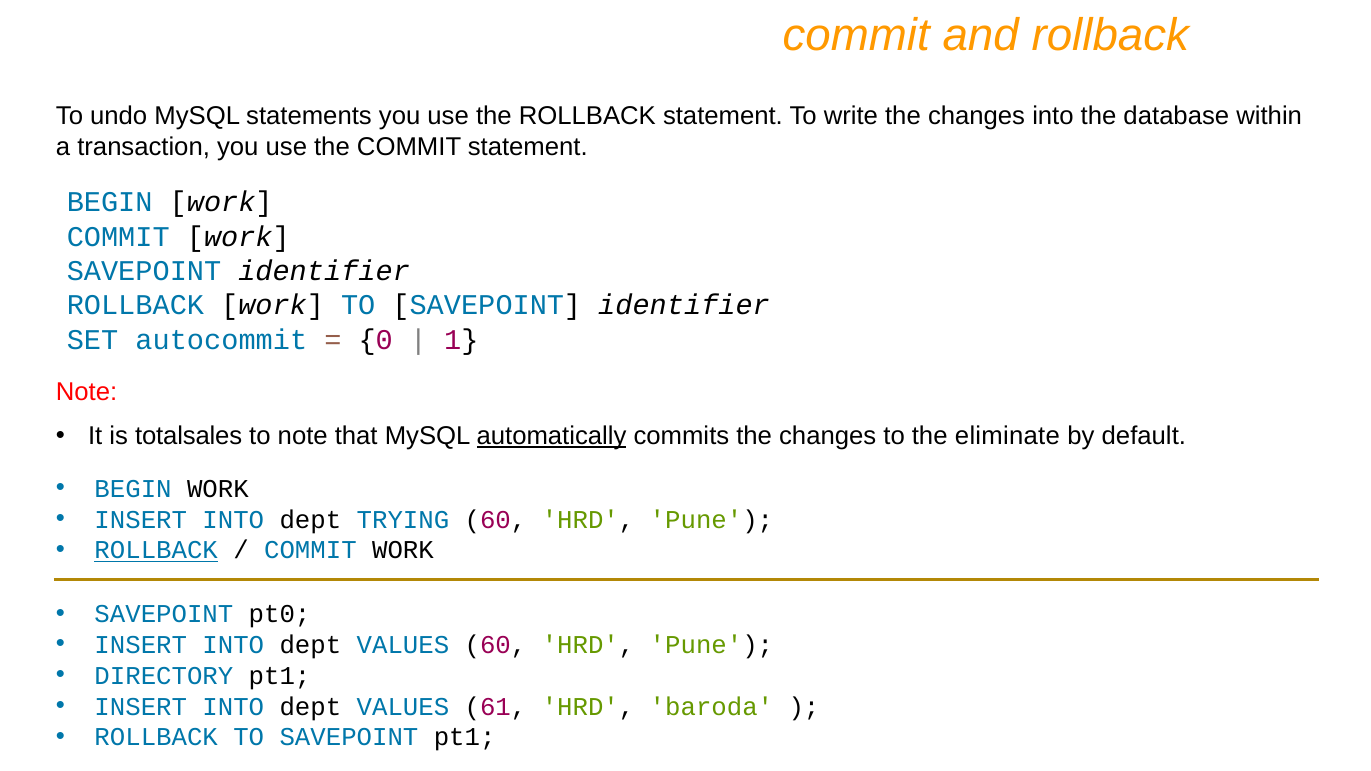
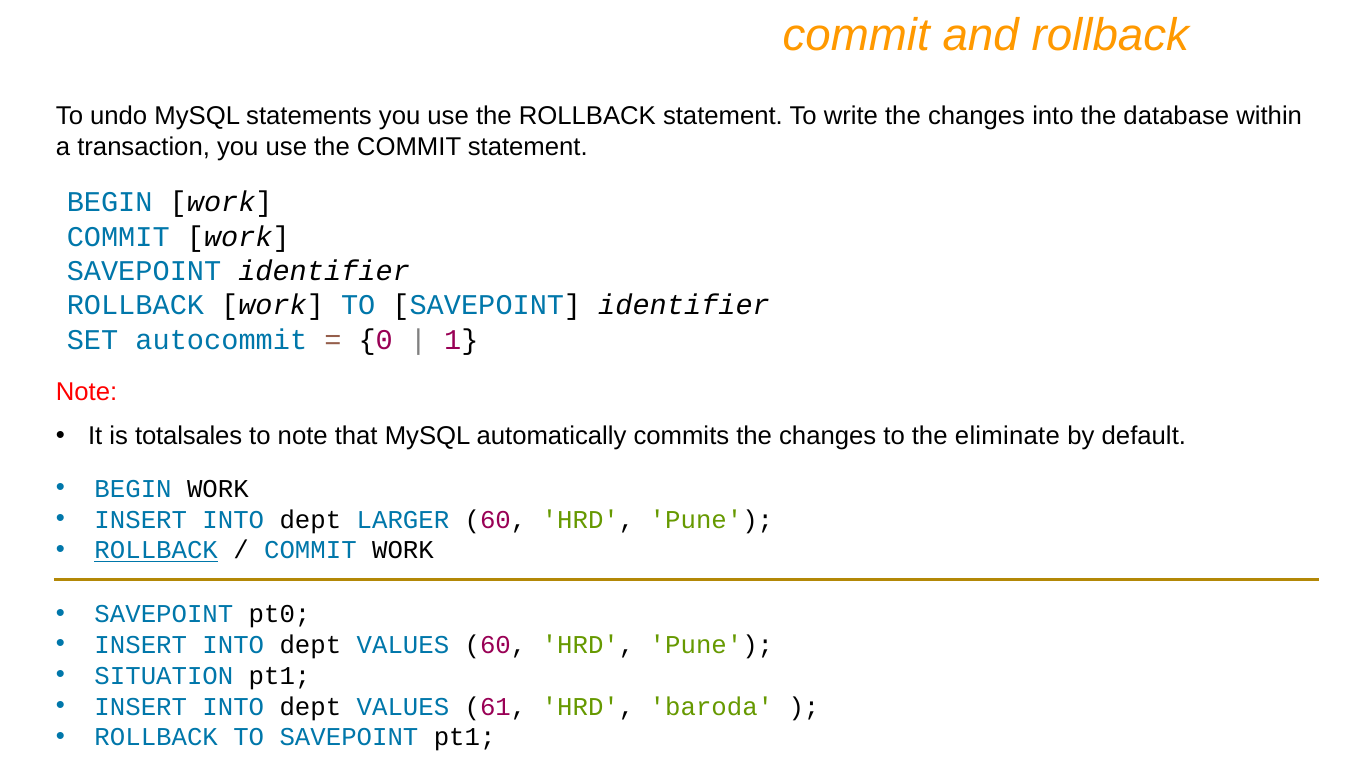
automatically underline: present -> none (552, 436)
TRYING: TRYING -> LARGER (403, 520)
DIRECTORY: DIRECTORY -> SITUATION (164, 676)
